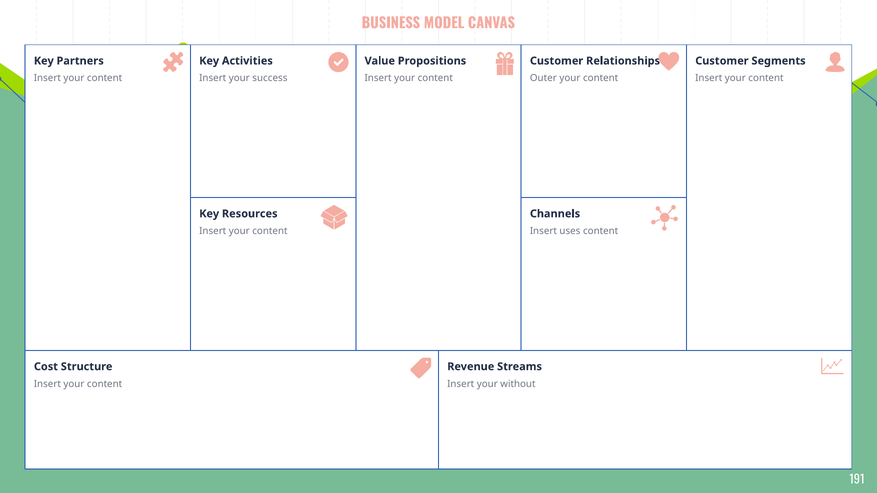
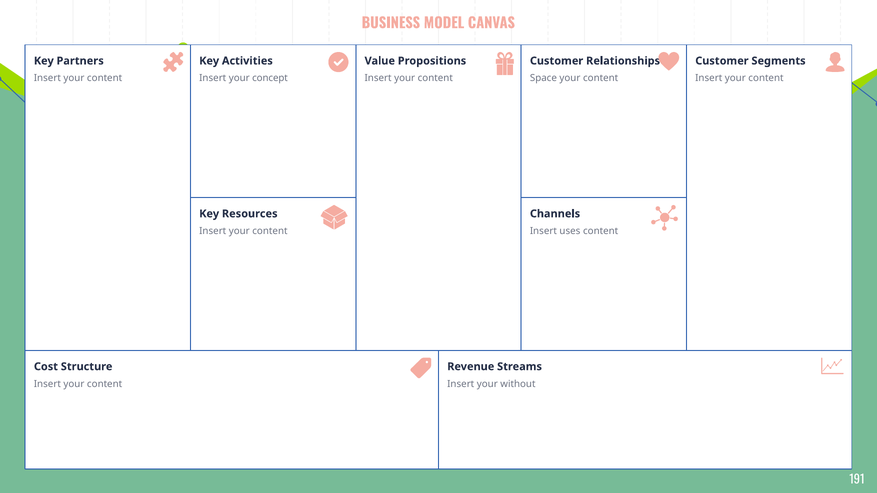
success: success -> concept (270, 78)
Outer: Outer -> Space (543, 78)
